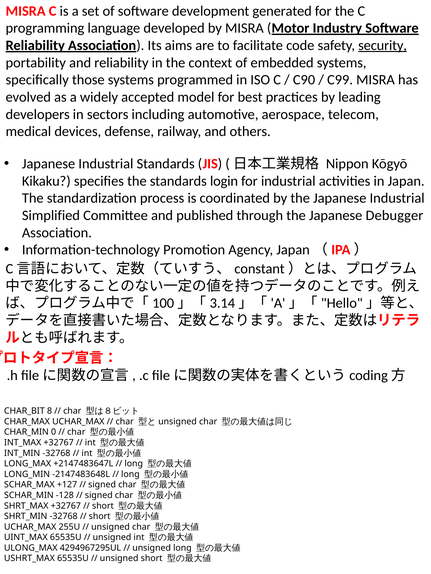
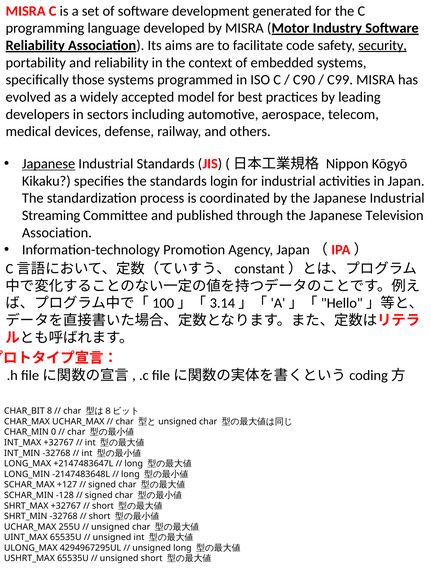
Japanese underline: none -> present (49, 164)
Simplified: Simplified -> Streaming (51, 216)
Debugger: Debugger -> Television (395, 216)
